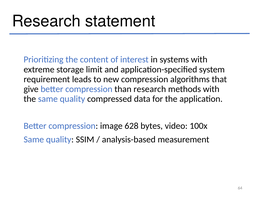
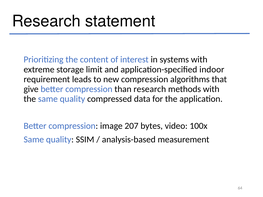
system: system -> indoor (212, 70)
628: 628 -> 207 (132, 126)
